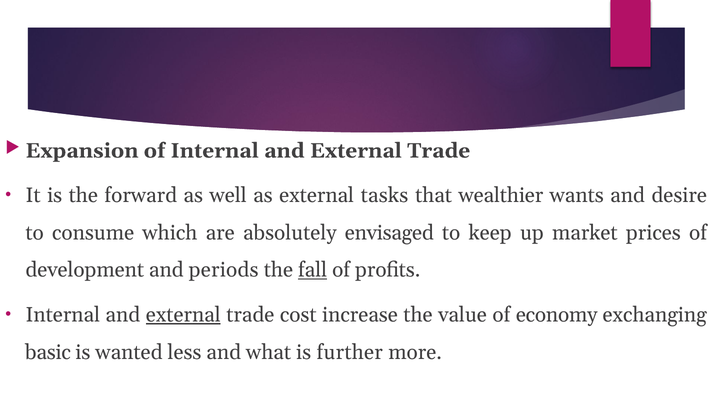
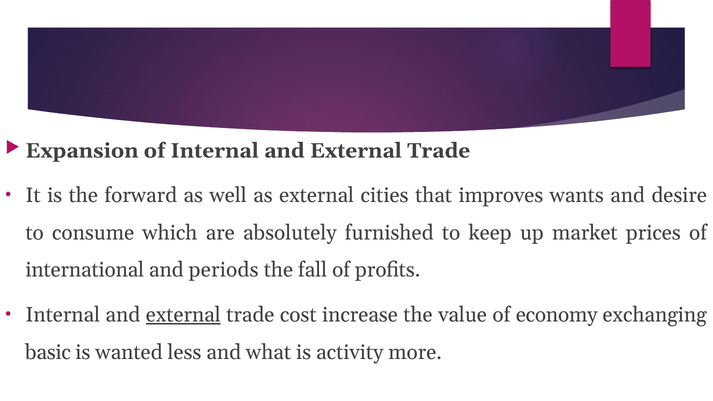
tasks: tasks -> cities (385, 195)
wealthier: wealthier -> improves (501, 195)
envisaged: envisaged -> furnished (389, 233)
development: development -> international (85, 270)
fall underline: present -> none (313, 270)
further: further -> activity (350, 352)
